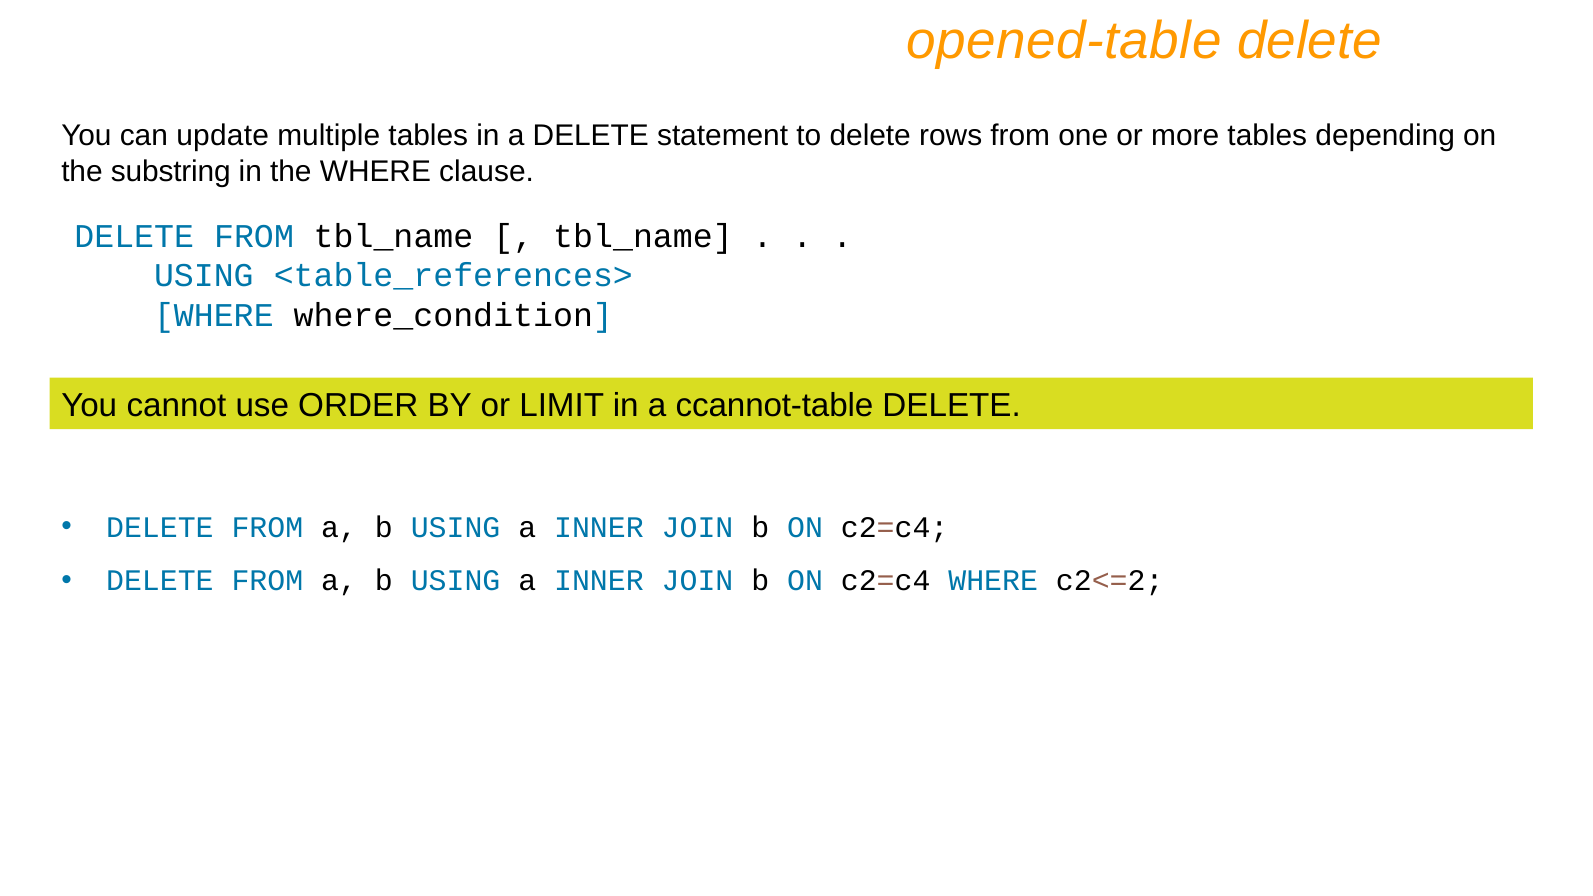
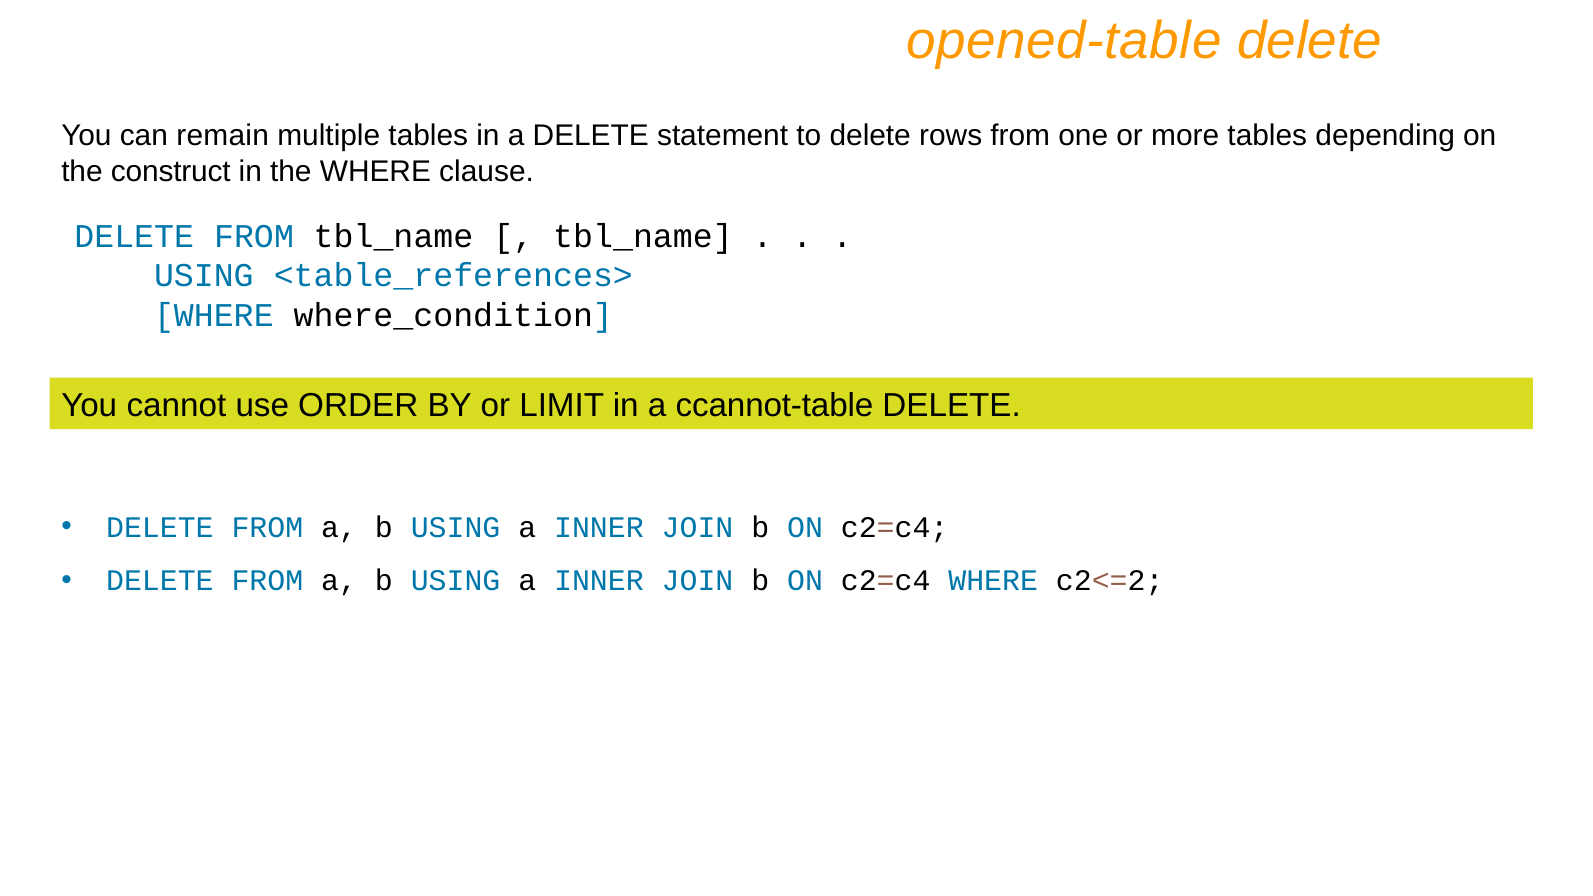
update: update -> remain (223, 135)
substring: substring -> construct (171, 171)
